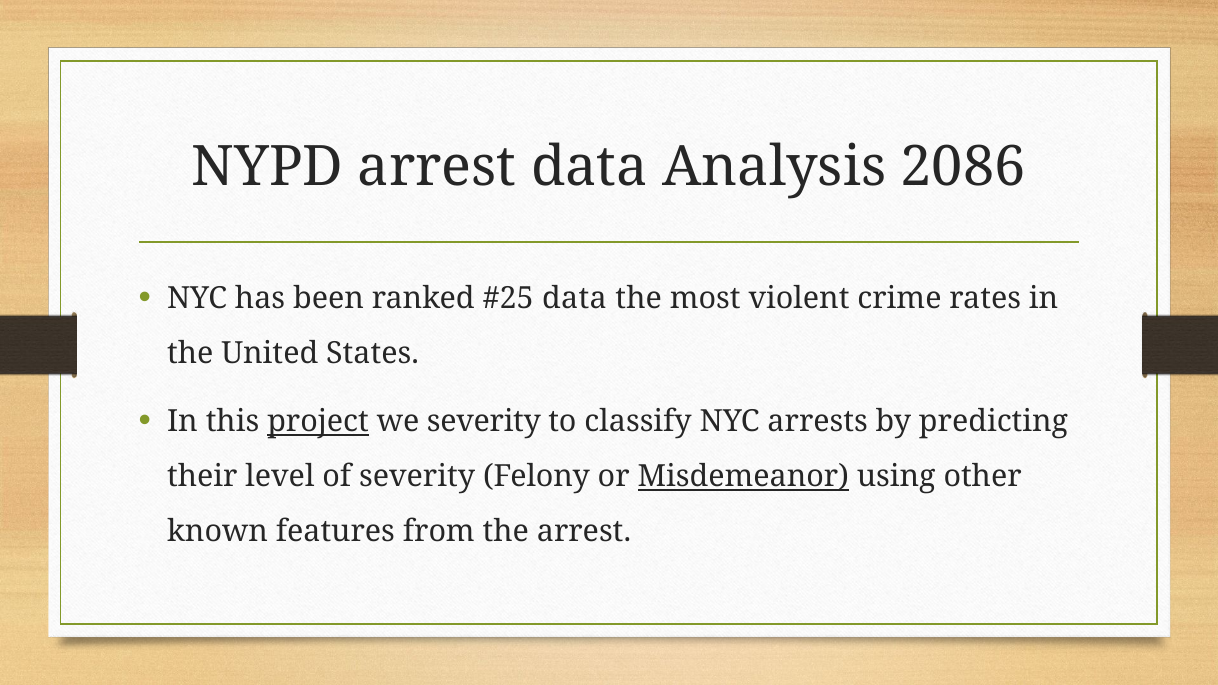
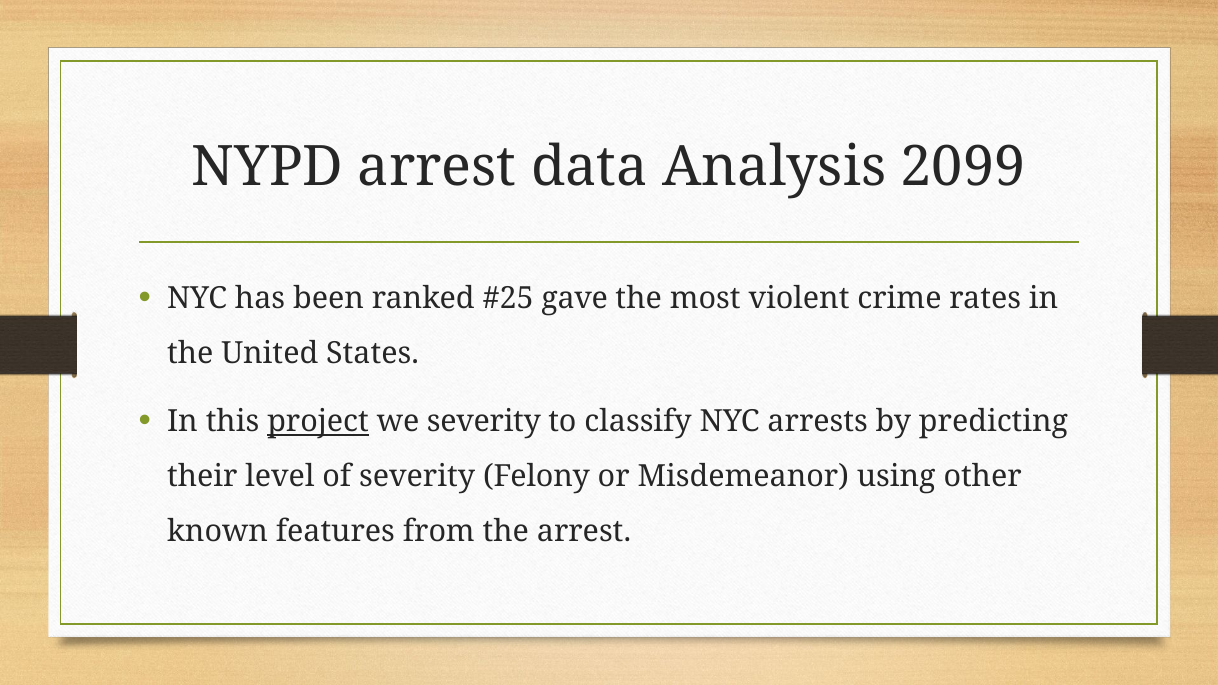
2086: 2086 -> 2099 (963, 167)
data: data -> gave (575, 299)
Misdemeanor underline: present -> none (743, 477)
